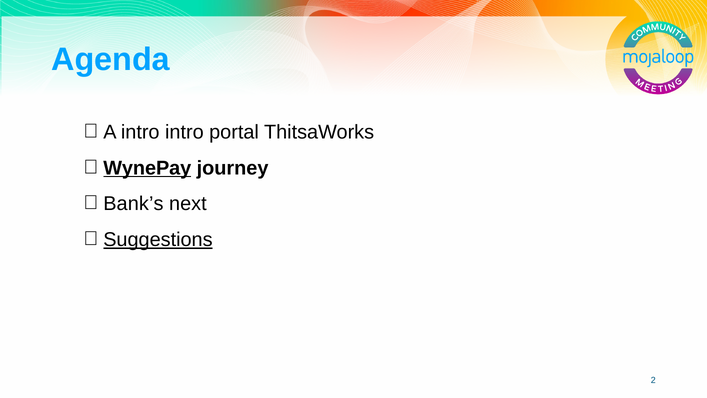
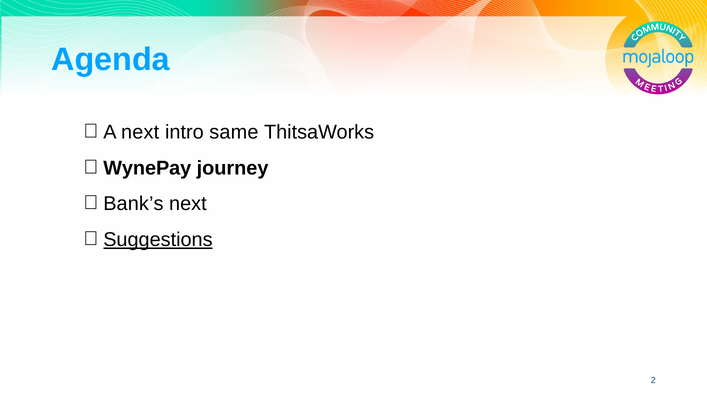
A intro: intro -> next (140, 132)
portal: portal -> same (234, 132)
WynePay underline: present -> none (147, 168)
